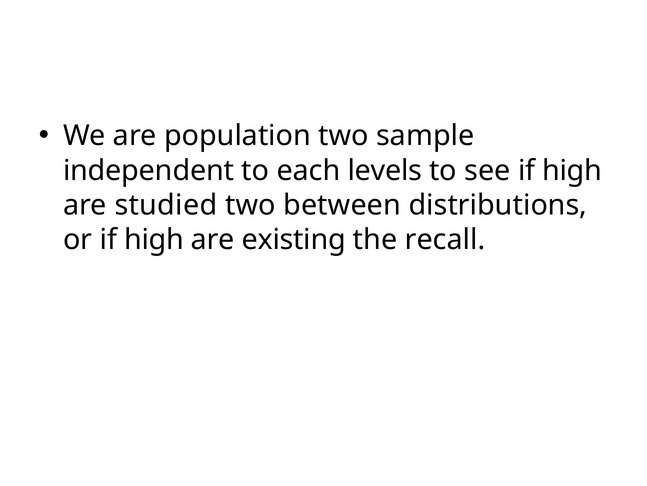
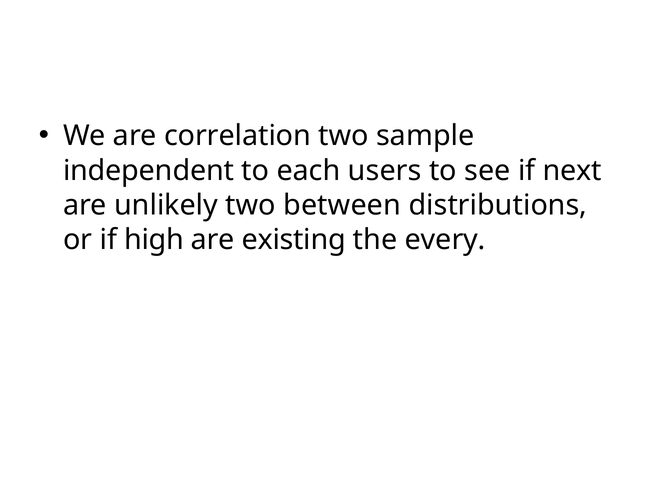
population: population -> correlation (238, 136)
levels: levels -> users (385, 170)
see if high: high -> next (572, 170)
studied: studied -> unlikely (166, 205)
recall: recall -> every (445, 239)
